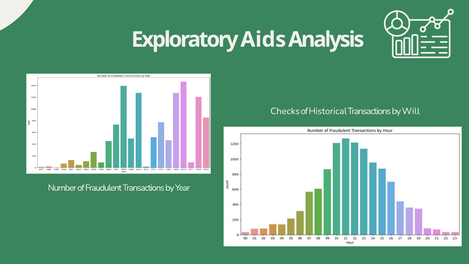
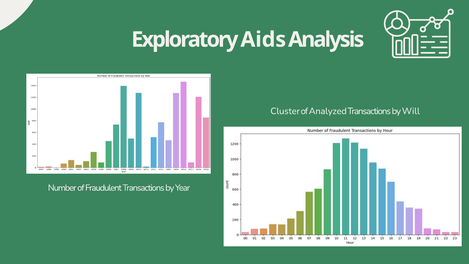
Checks: Checks -> Cluster (285, 111)
Historical: Historical -> Analyzed (328, 111)
